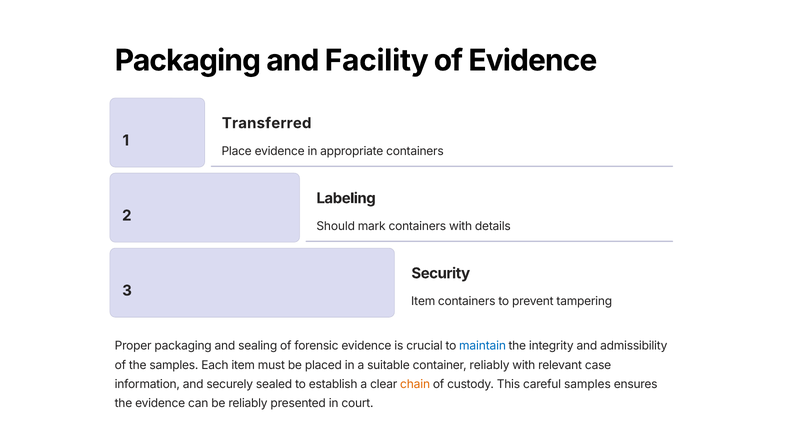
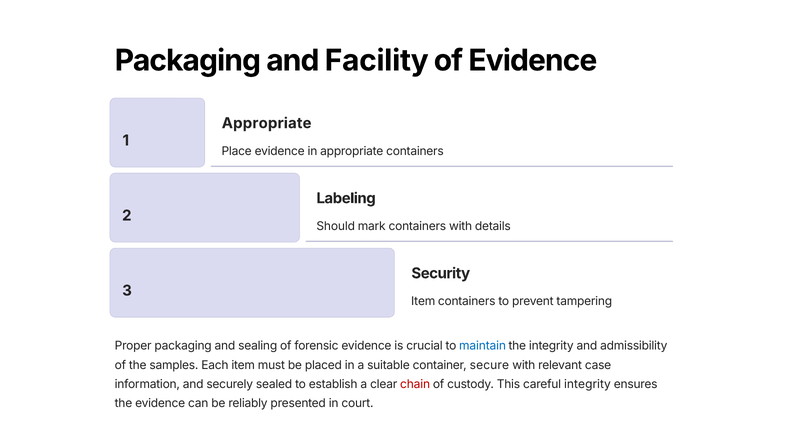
Transferred: Transferred -> Appropriate (267, 123)
container reliably: reliably -> secure (489, 365)
chain colour: orange -> red (415, 384)
careful samples: samples -> integrity (587, 384)
